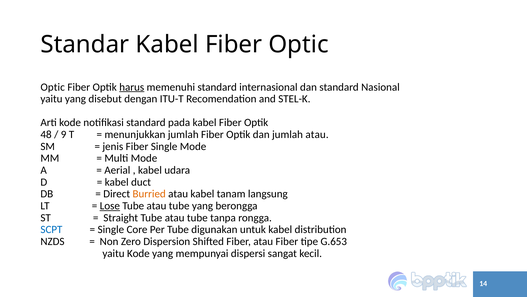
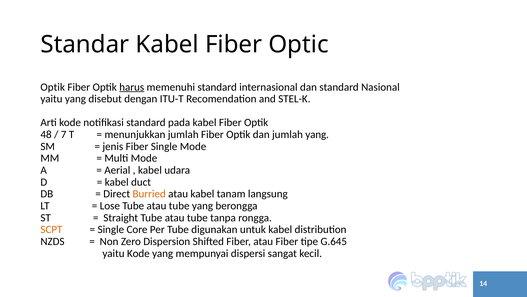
Optic: Optic -> Optik (53, 87)
9: 9 -> 7 (64, 134)
jumlah atau: atau -> yang (317, 134)
Lose underline: present -> none (110, 205)
SCPT colour: blue -> orange (51, 229)
G.653: G.653 -> G.645 (334, 241)
